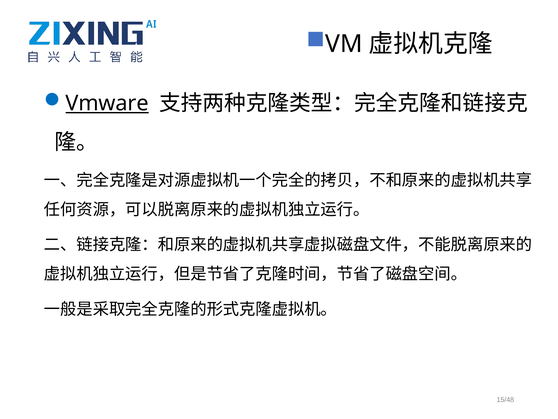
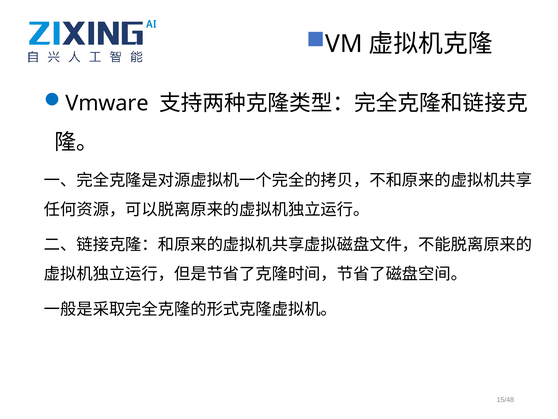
Vmware underline: present -> none (107, 103)
